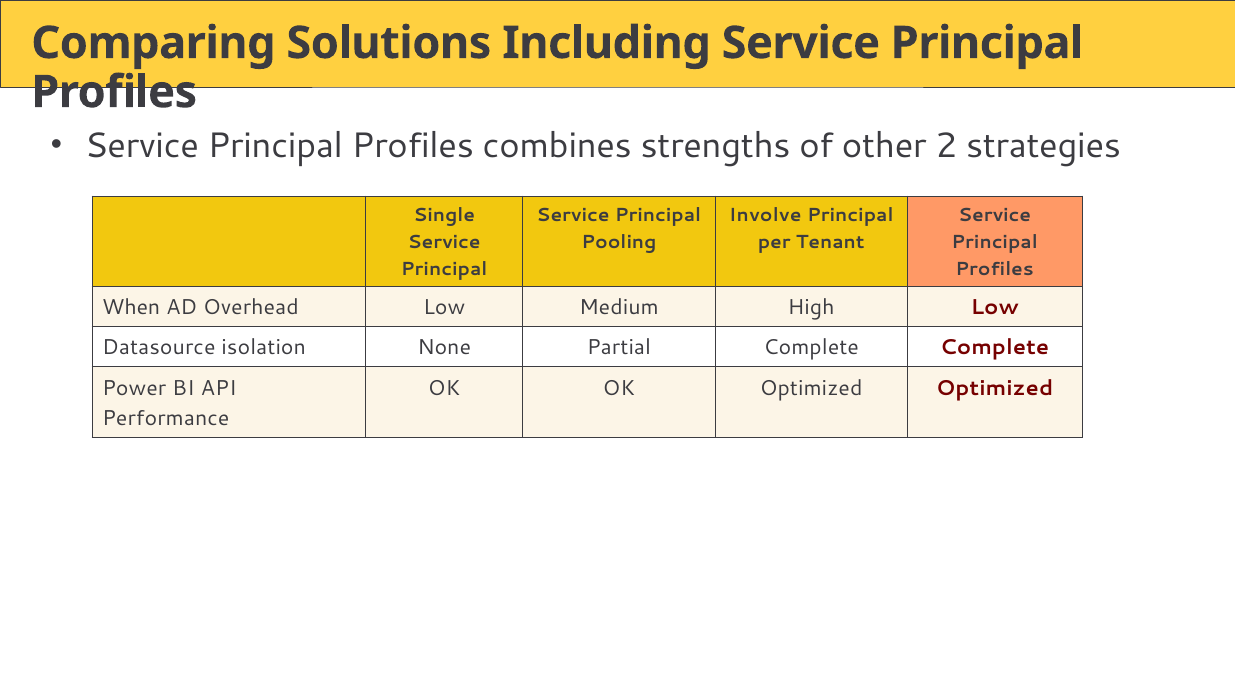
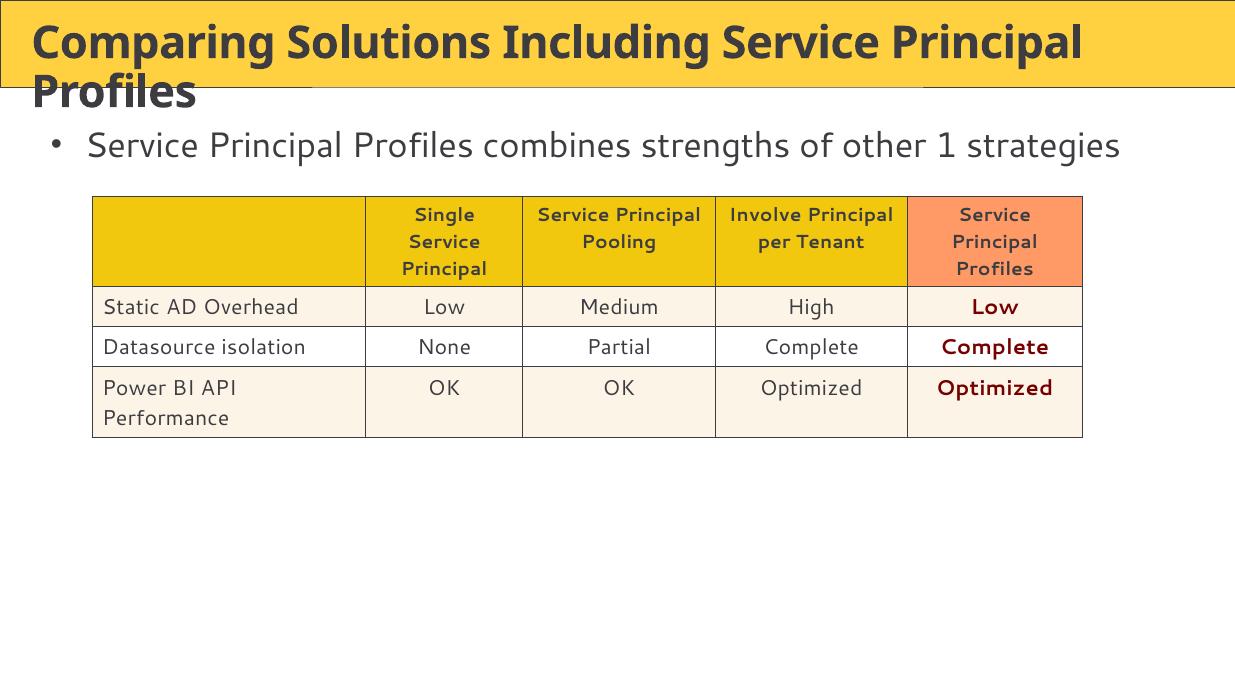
2: 2 -> 1 (946, 146)
When: When -> Static (131, 307)
